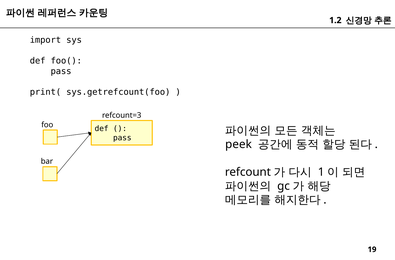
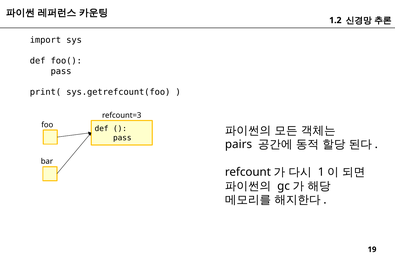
peek: peek -> pairs (239, 144)
